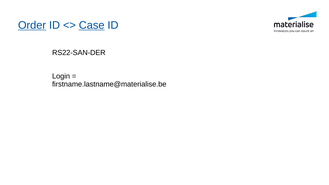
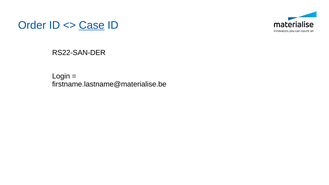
Order underline: present -> none (32, 25)
